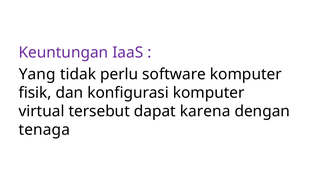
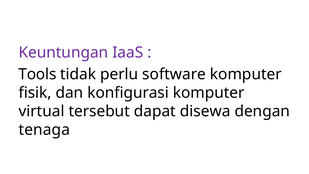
Yang: Yang -> Tools (37, 74)
karena: karena -> disewa (205, 111)
